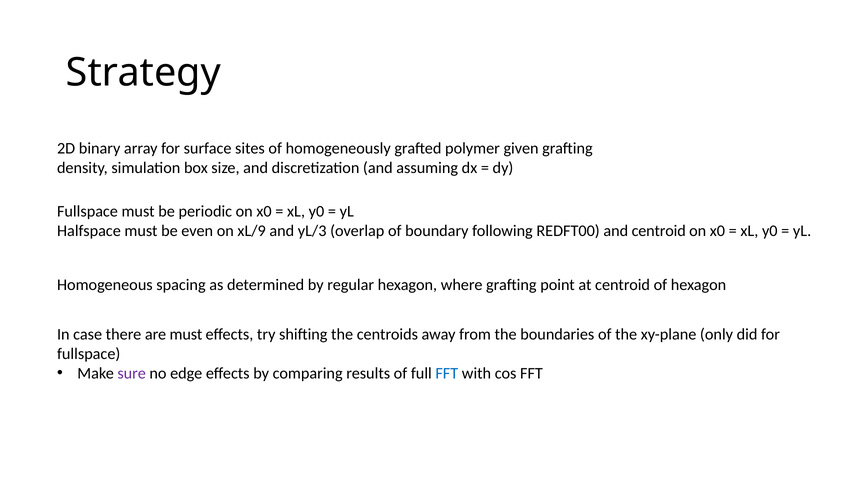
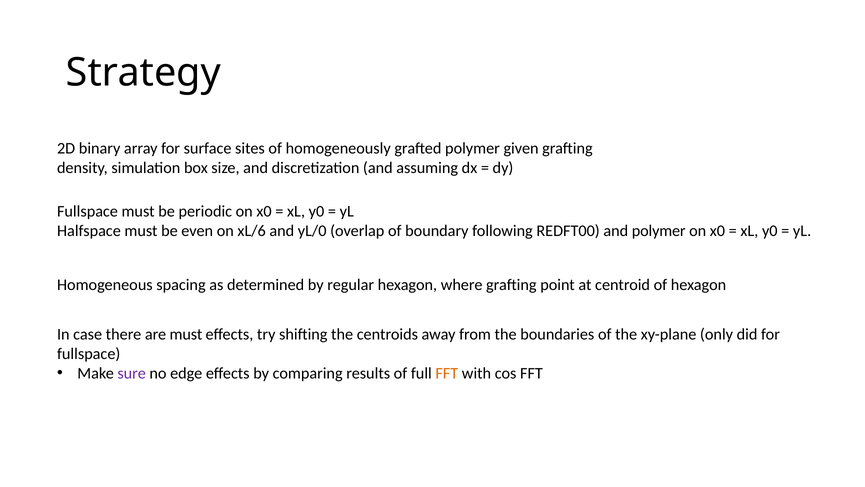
xL/9: xL/9 -> xL/6 (252, 230)
yL/3: yL/3 -> yL/0 (312, 230)
and centroid: centroid -> polymer (659, 230)
FFT colour: blue -> orange (447, 373)
